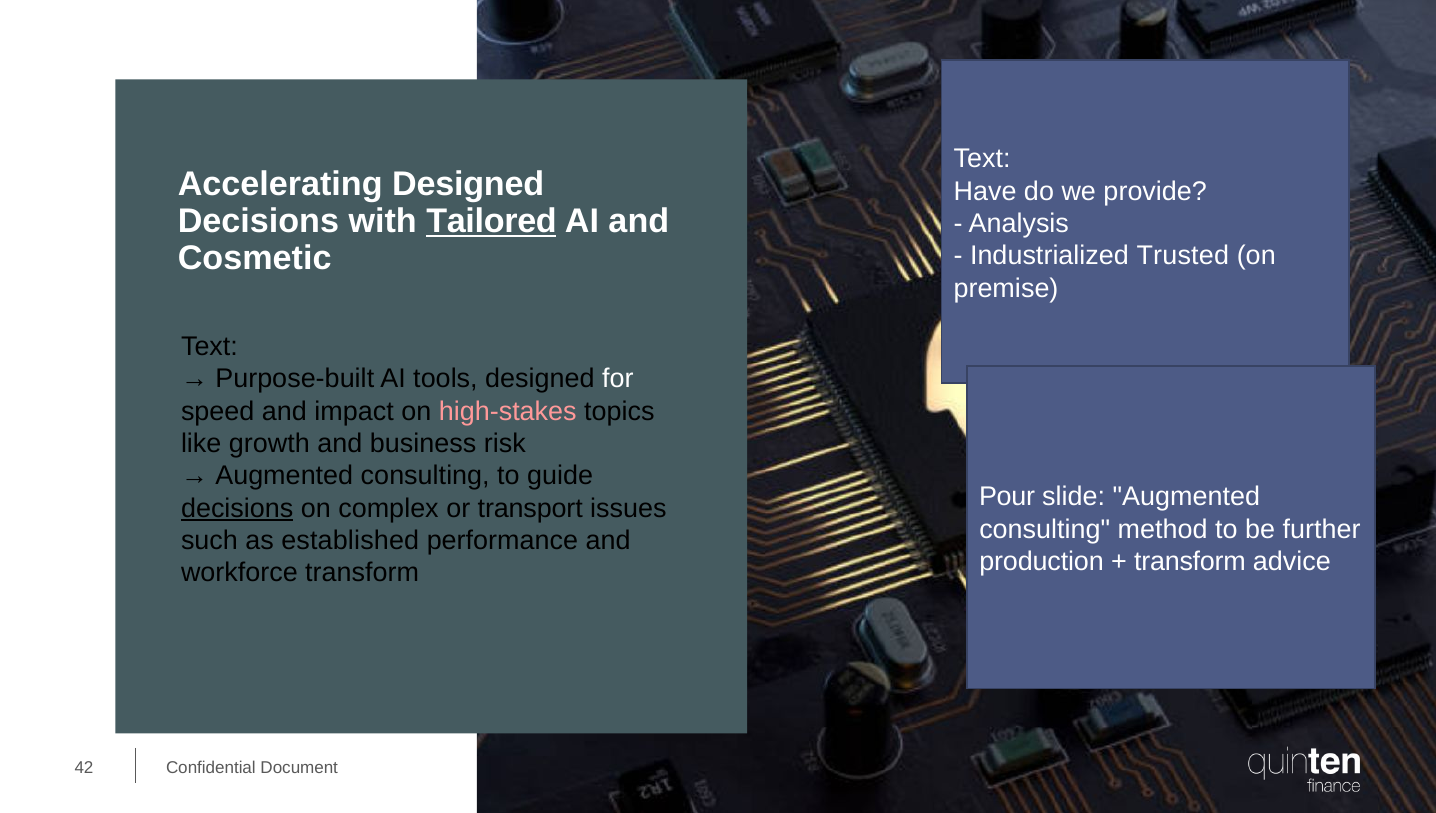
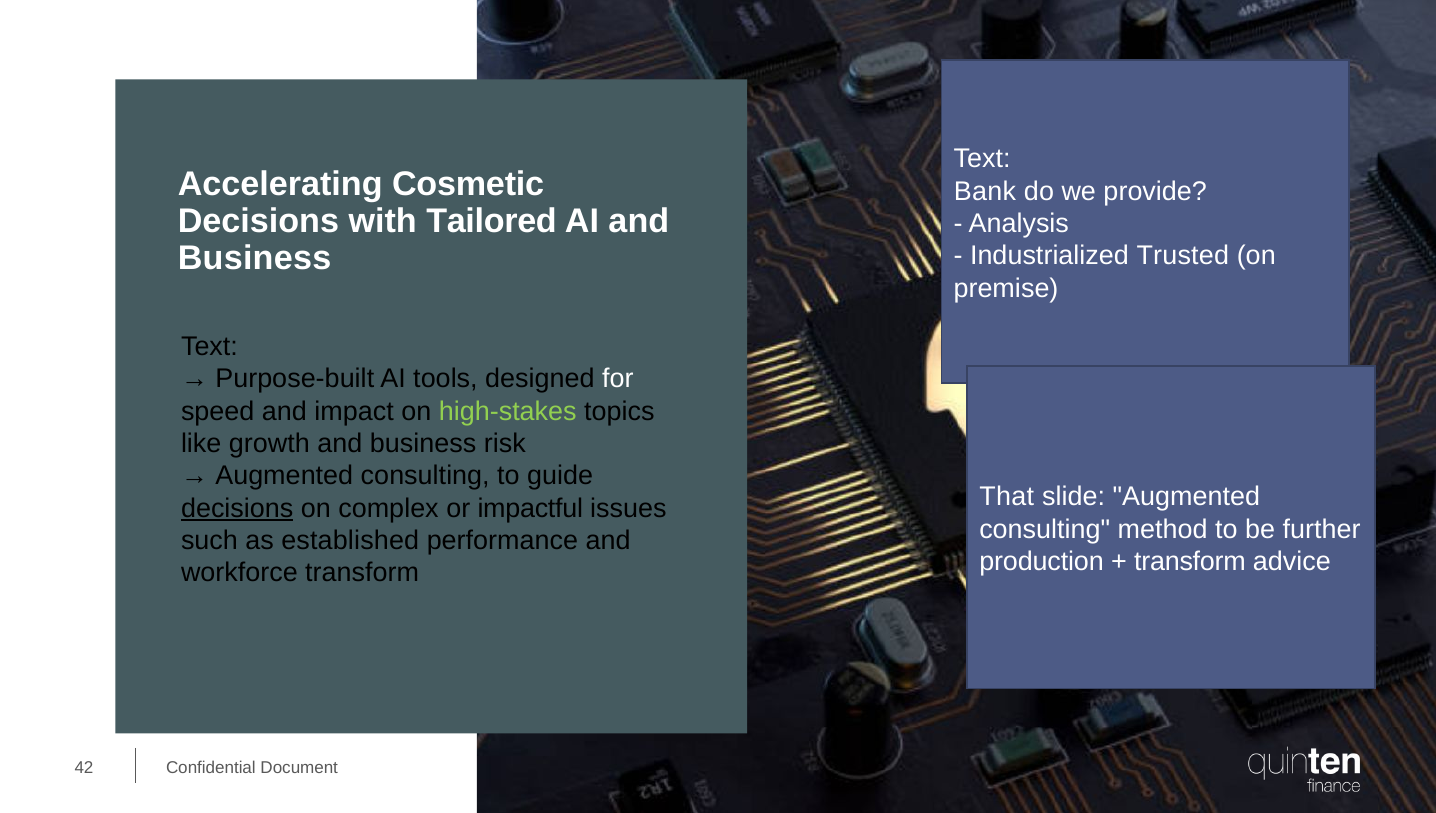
Accelerating Designed: Designed -> Cosmetic (468, 184)
Have: Have -> Bank (985, 191)
Tailored underline: present -> none (492, 221)
Cosmetic: Cosmetic -> Business (255, 258)
high-stakes colour: pink -> light green (508, 411)
Pour: Pour -> That (1007, 496)
transport: transport -> impactful (530, 508)
